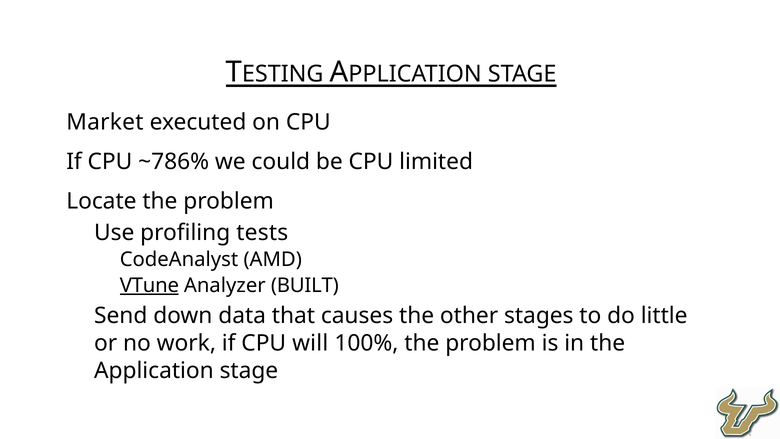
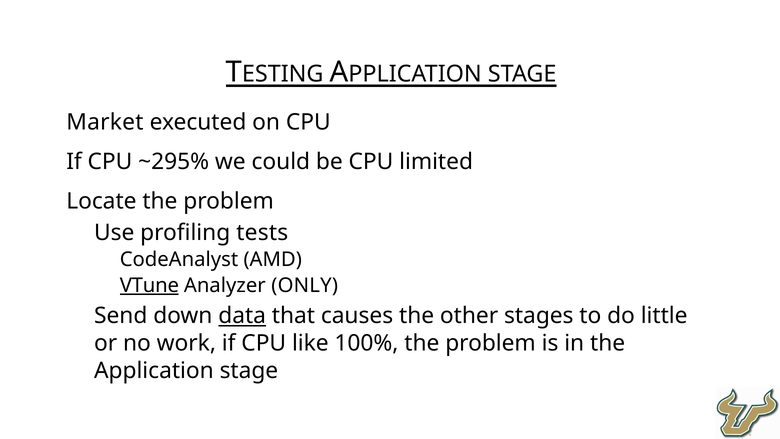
~786%: ~786% -> ~295% (174, 162)
BUILT: BUILT -> ONLY (305, 285)
data underline: none -> present (242, 316)
will: will -> like (310, 343)
